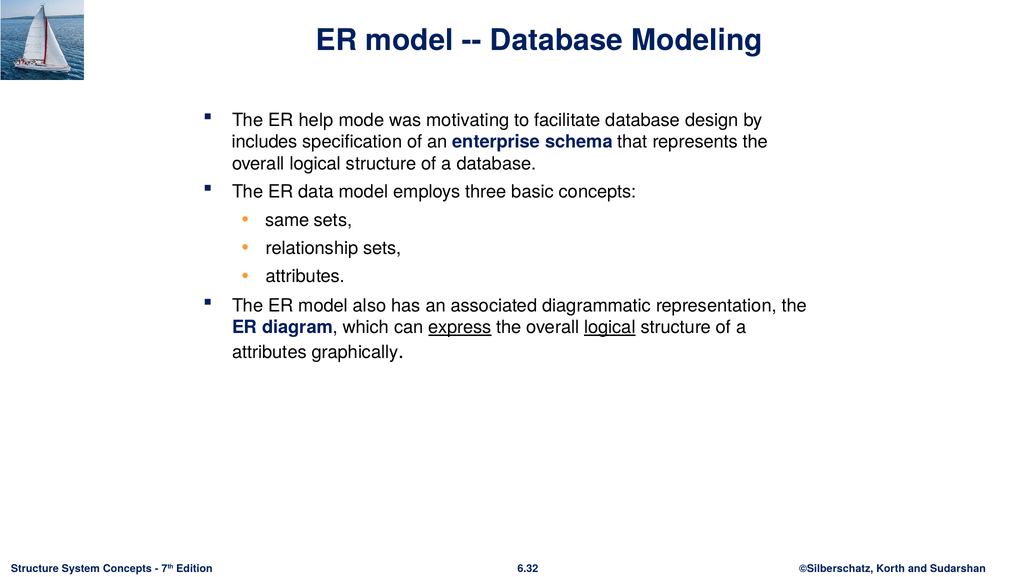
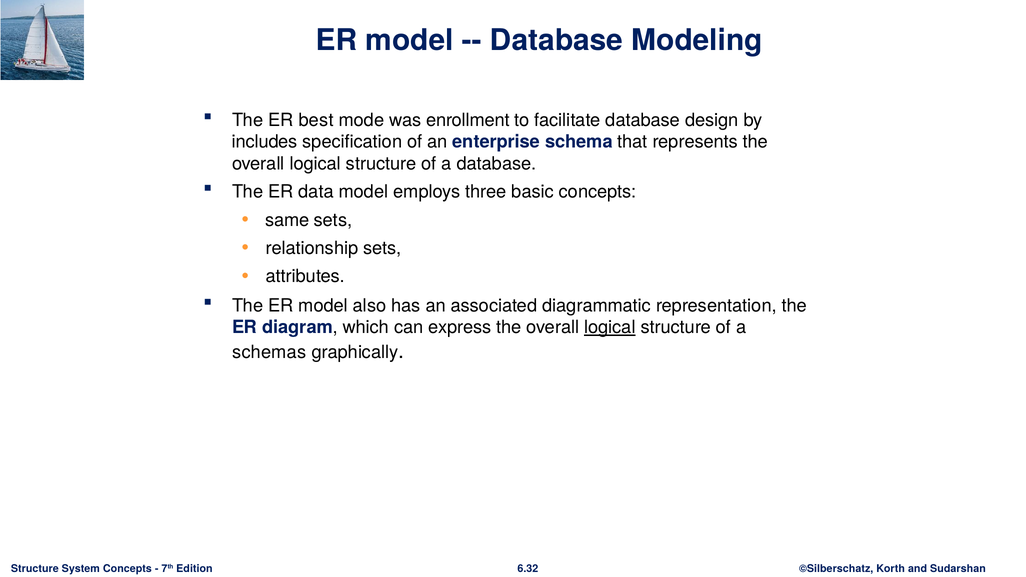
help: help -> best (316, 120)
motivating: motivating -> enrollment (468, 120)
express underline: present -> none (460, 328)
attributes: attributes -> schemas (269, 353)
